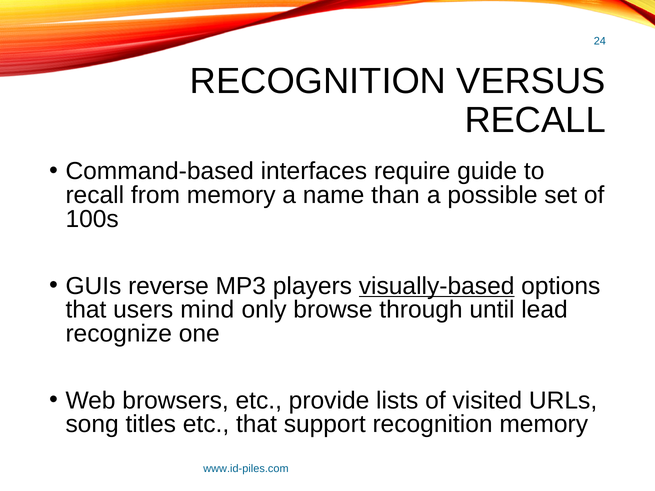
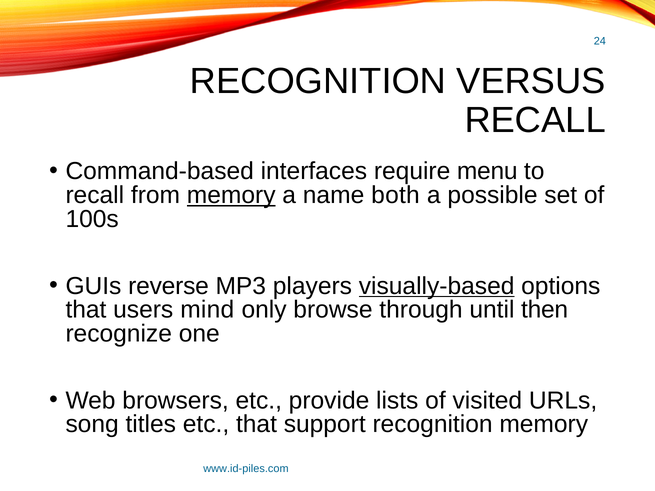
guide: guide -> menu (487, 171)
memory underline: none -> present (231, 195)
than: than -> both (395, 195)
lead: lead -> then (545, 310)
